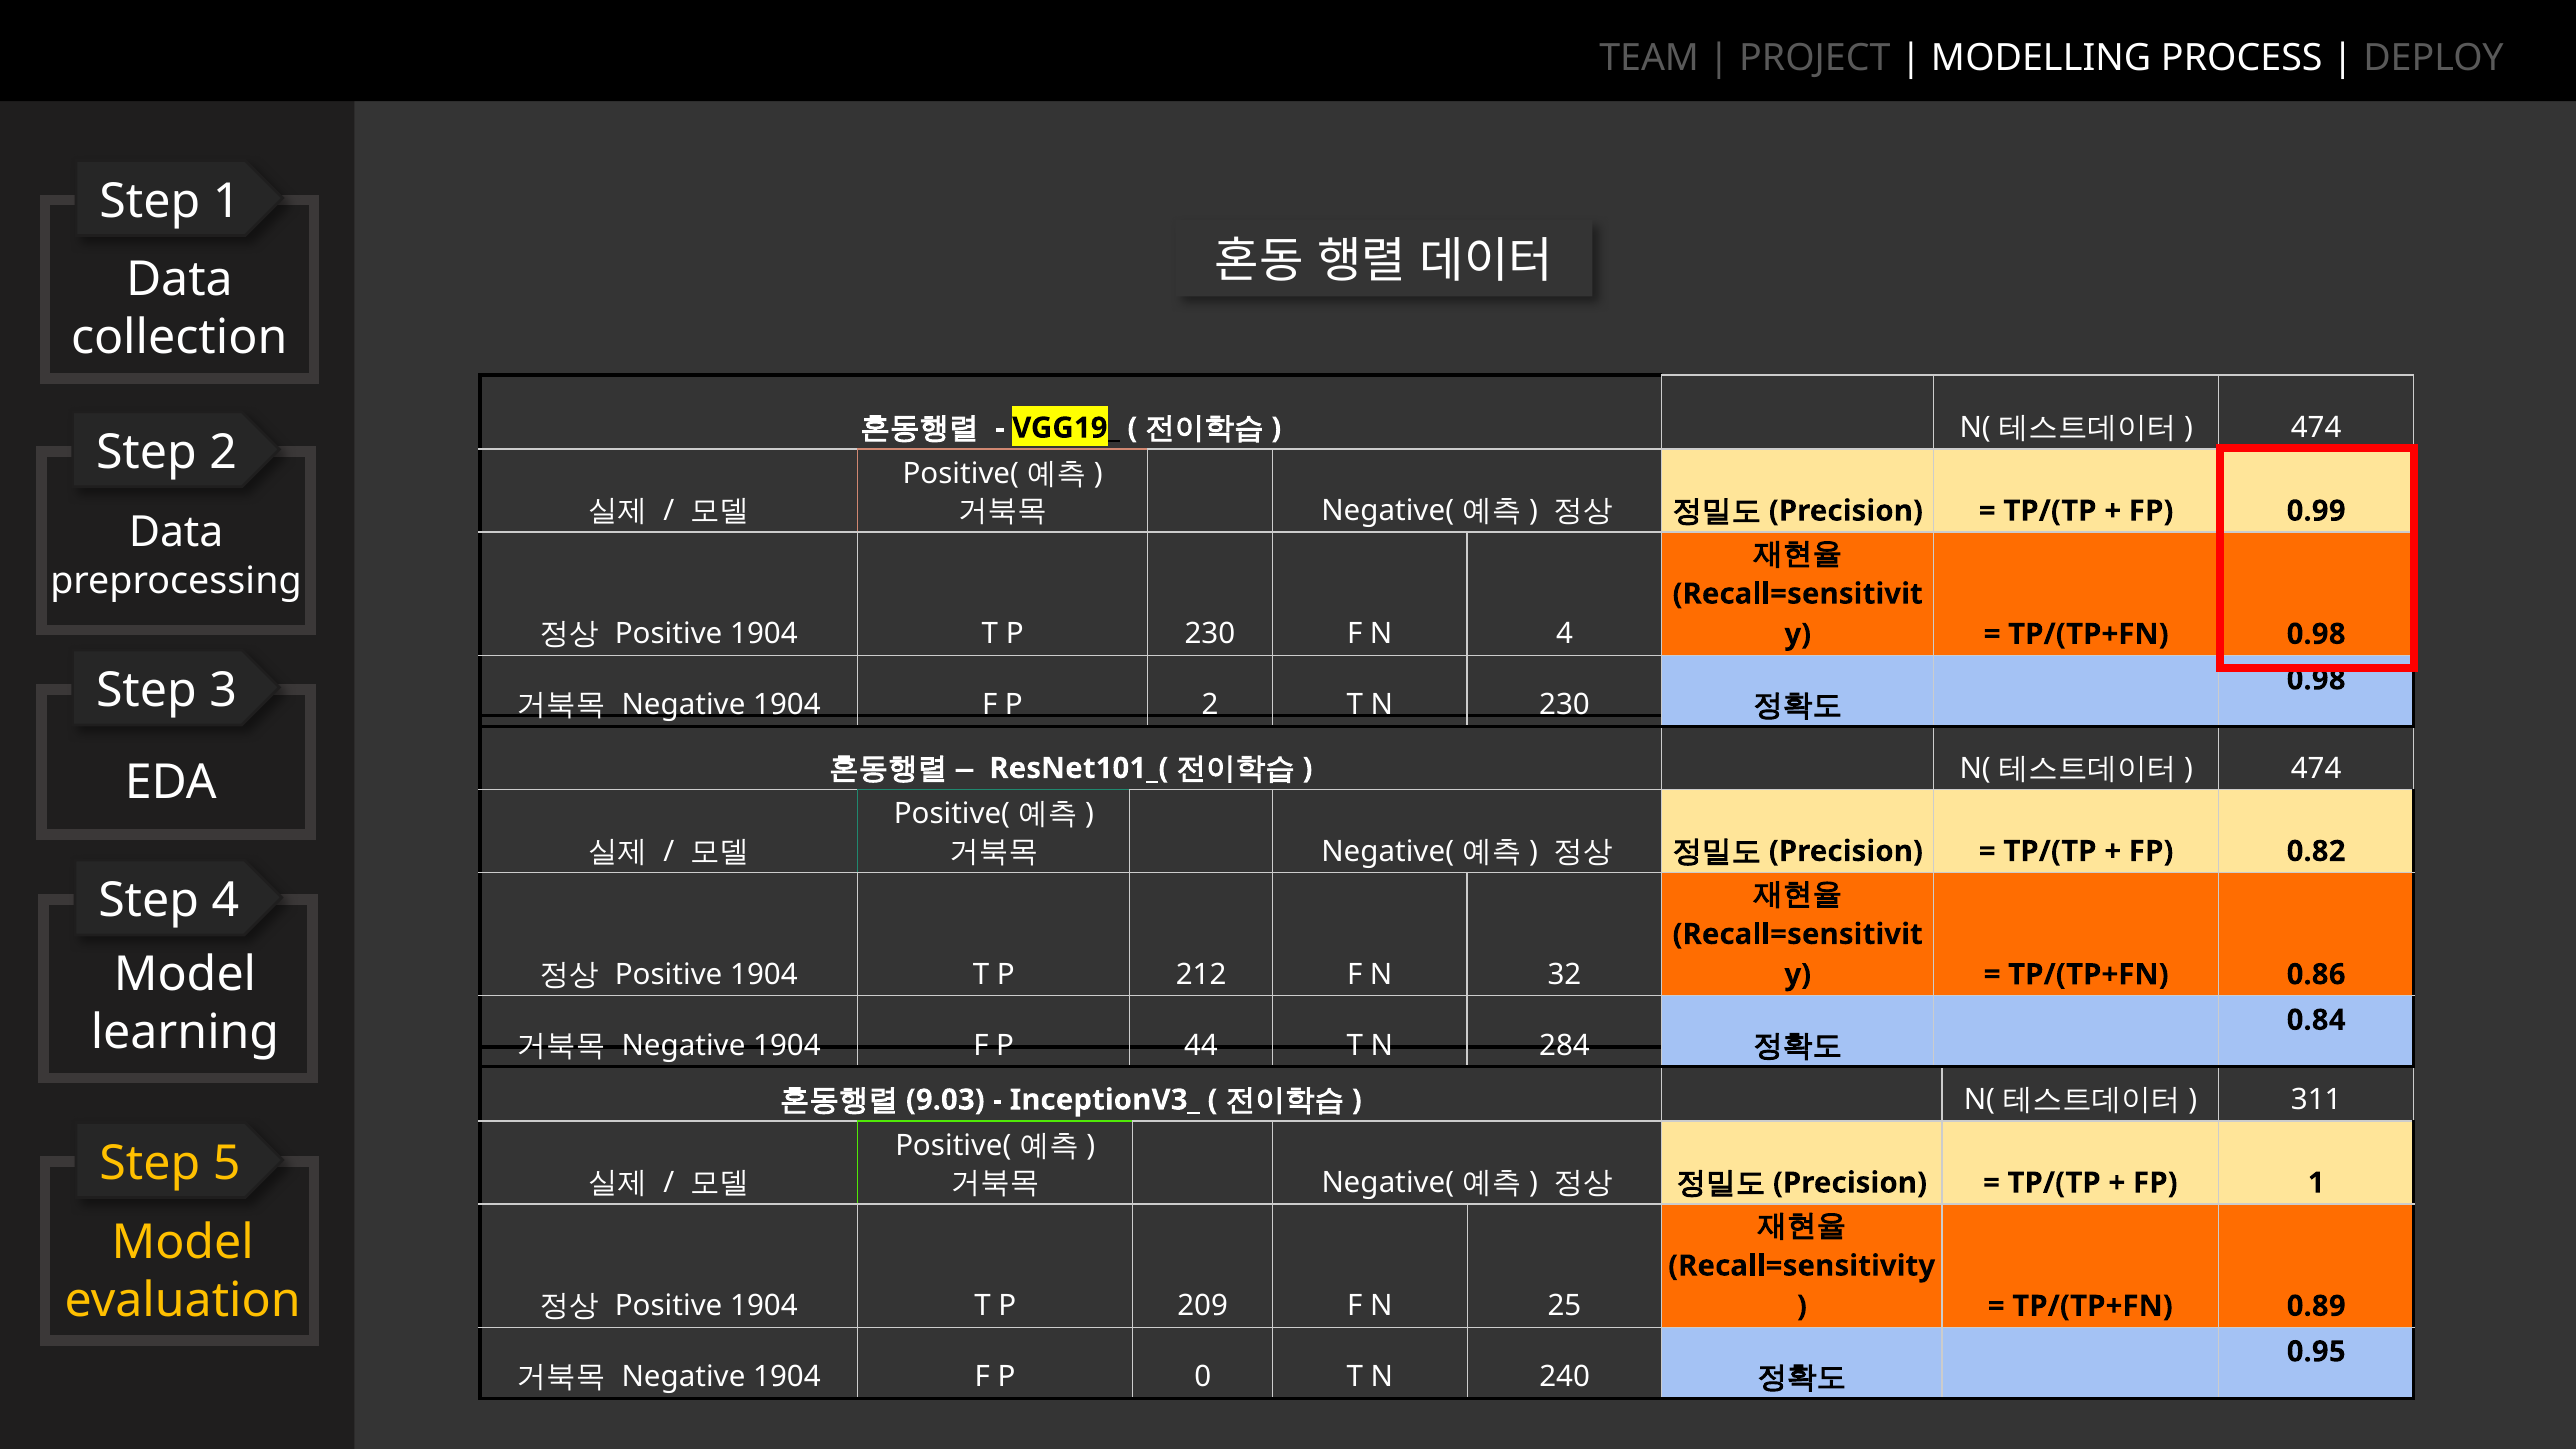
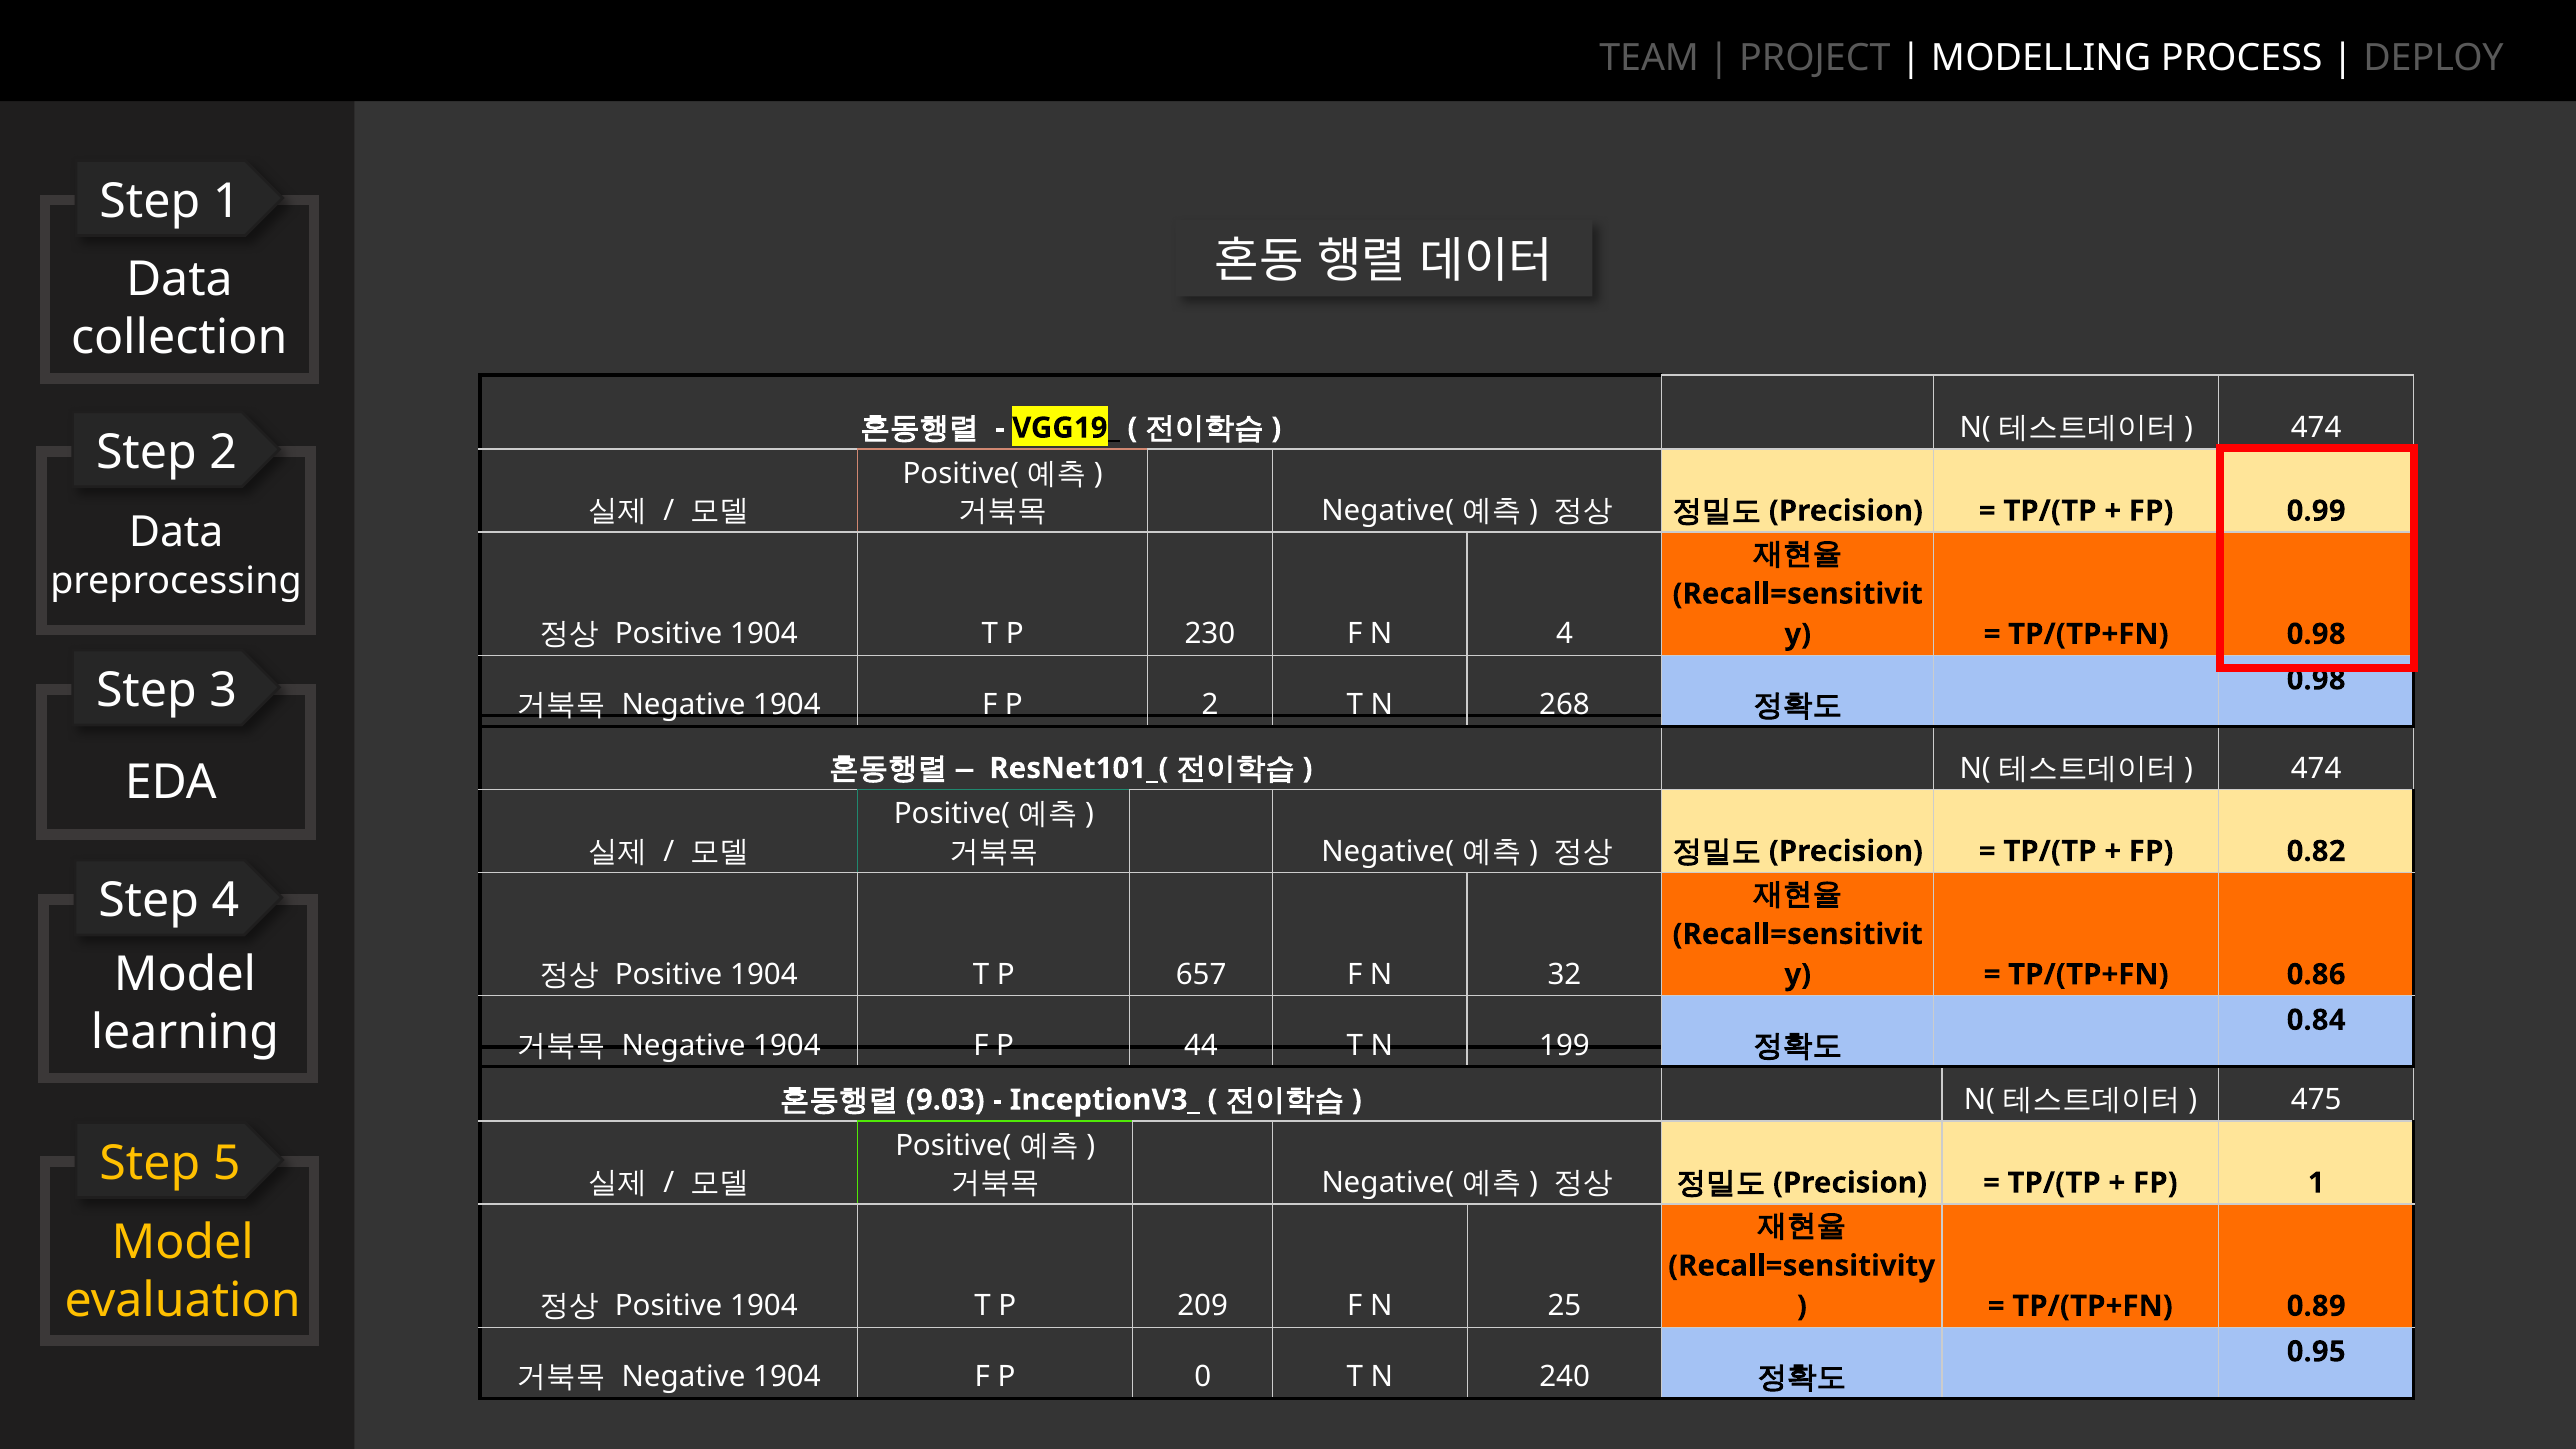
N 230: 230 -> 268 (1565, 705)
212: 212 -> 657 (1201, 975)
284: 284 -> 199 (1565, 1046)
311: 311 -> 475 (2316, 1100)
